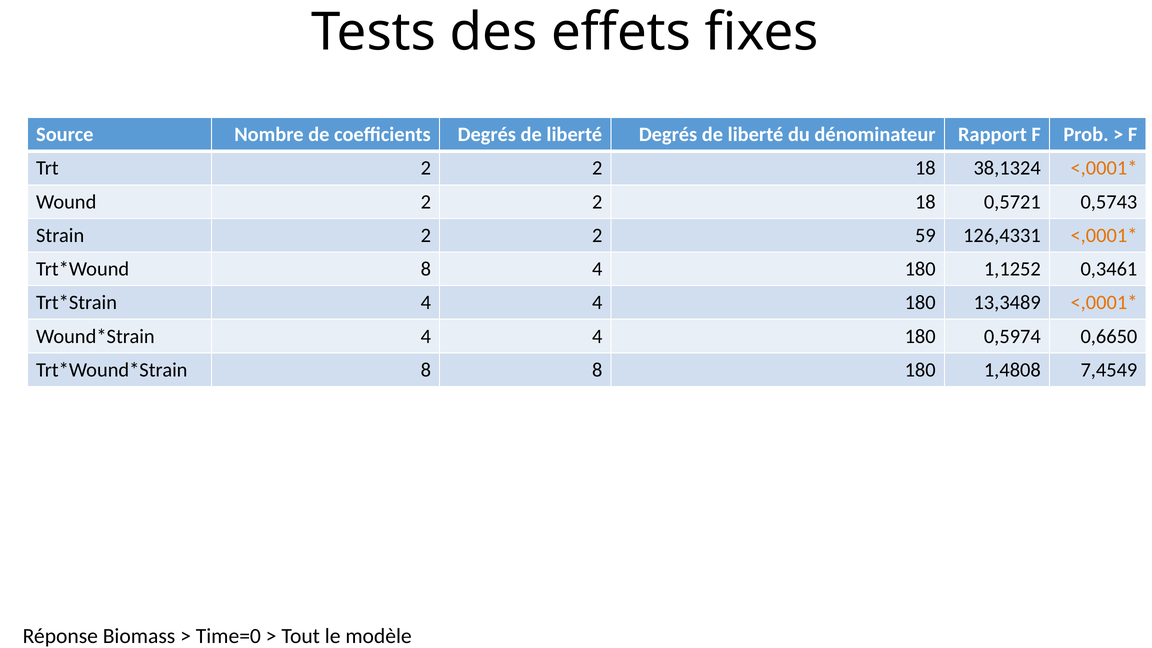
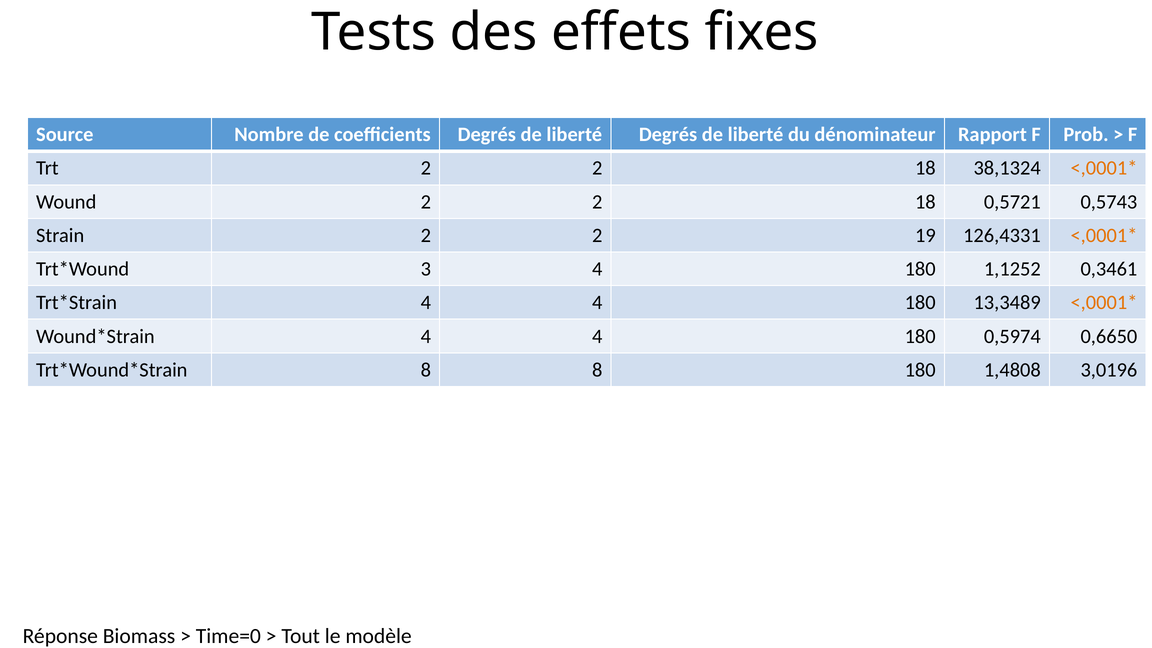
59: 59 -> 19 (925, 235)
8: 8 -> 3 (426, 269)
7,4549: 7,4549 -> 3,0196 (1109, 370)
